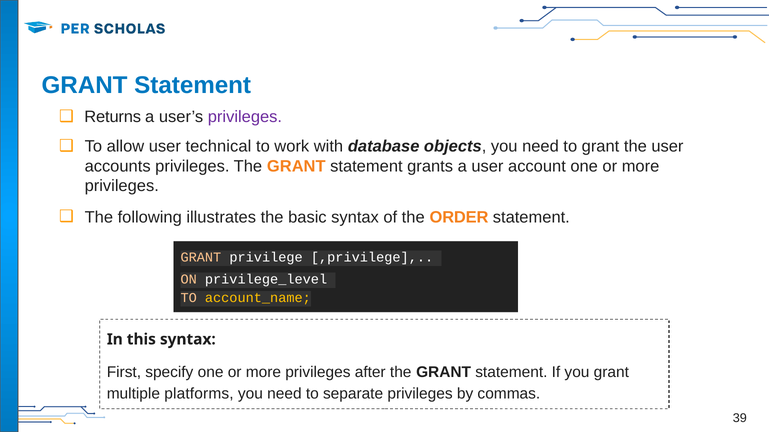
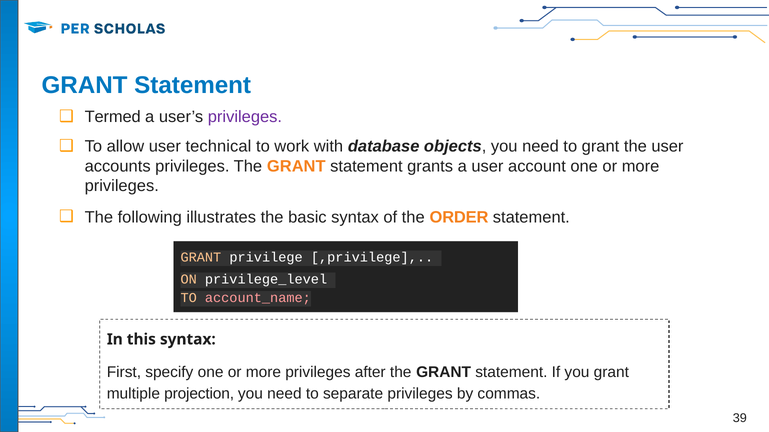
Returns: Returns -> Termed (113, 117)
account_name colour: yellow -> pink (258, 298)
platforms: platforms -> projection (199, 394)
